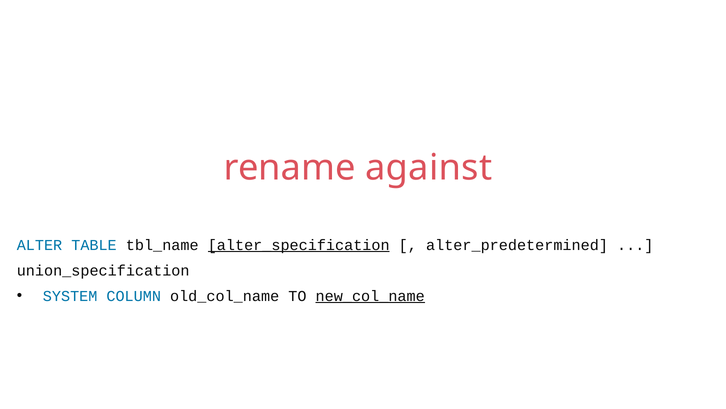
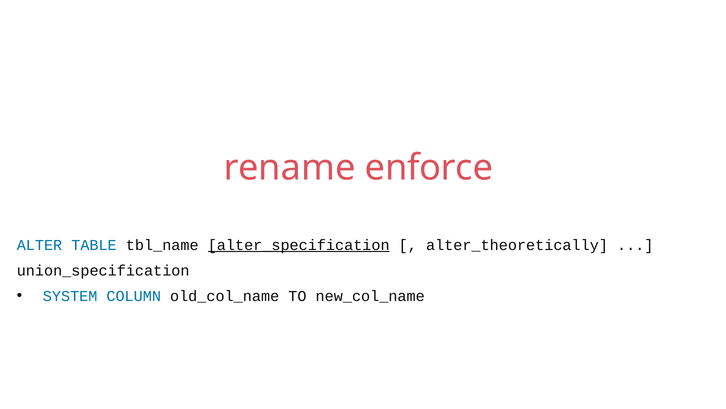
against: against -> enforce (429, 168)
alter_predetermined: alter_predetermined -> alter_theoretically (517, 245)
new_col_name underline: present -> none (370, 296)
